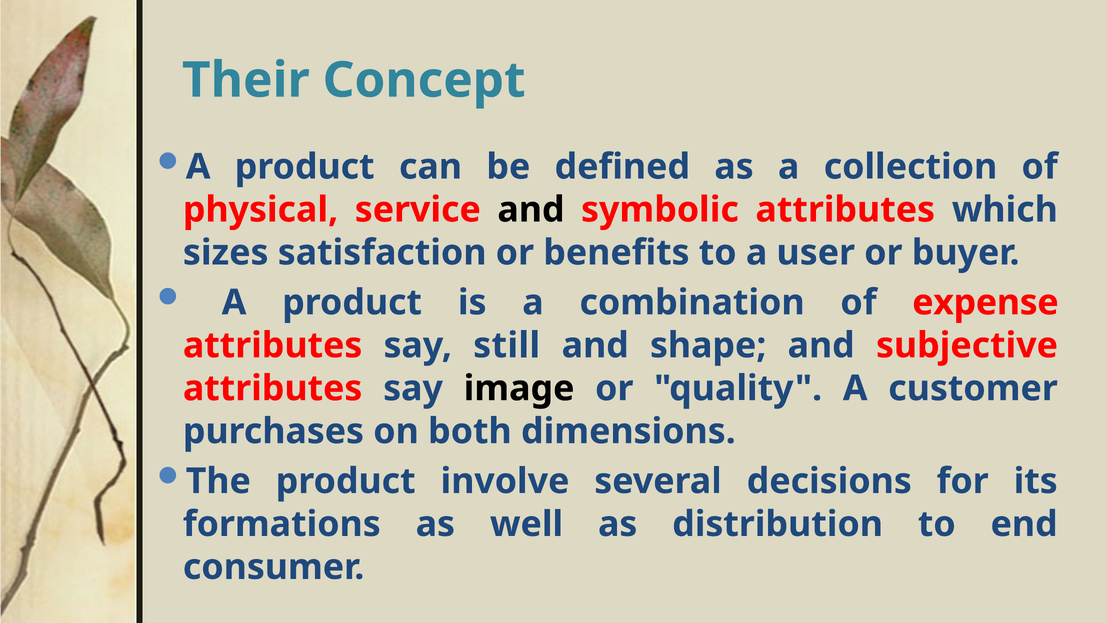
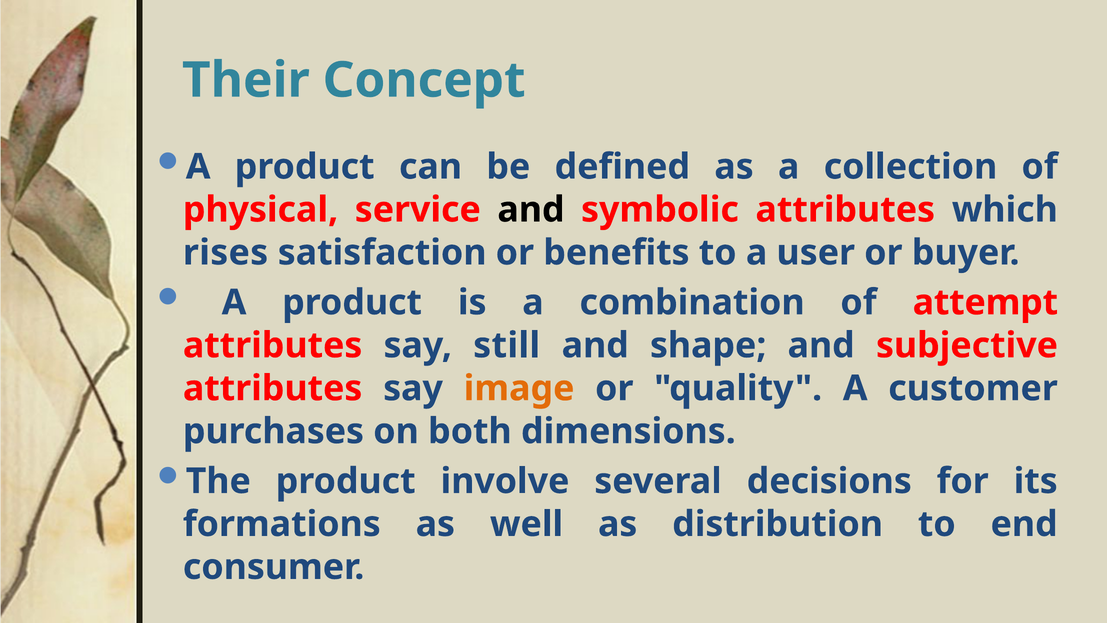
sizes: sizes -> rises (226, 253)
expense: expense -> attempt (985, 302)
image colour: black -> orange (519, 388)
